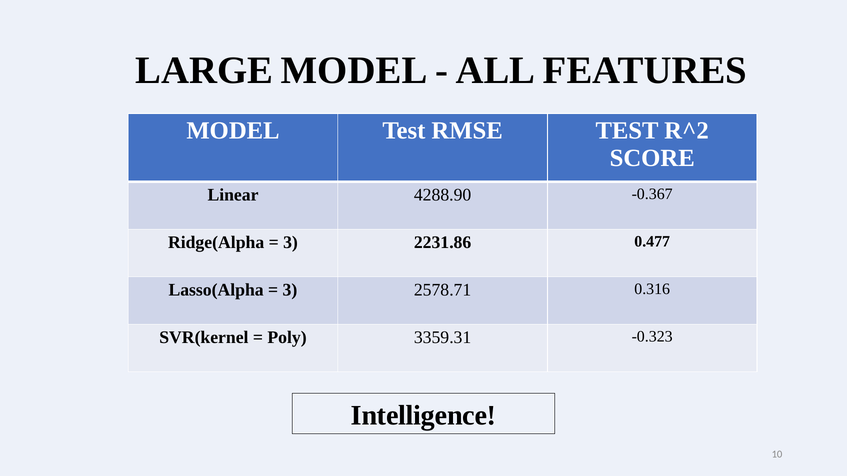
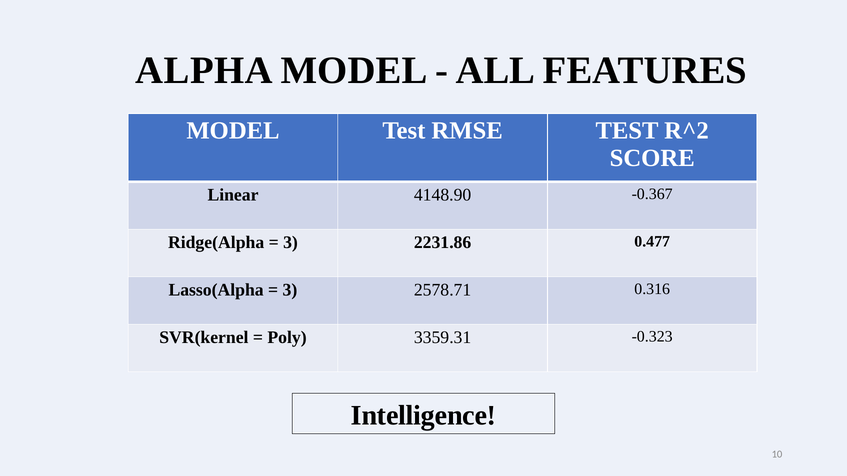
LARGE: LARGE -> ALPHA (204, 70)
4288.90: 4288.90 -> 4148.90 (443, 195)
